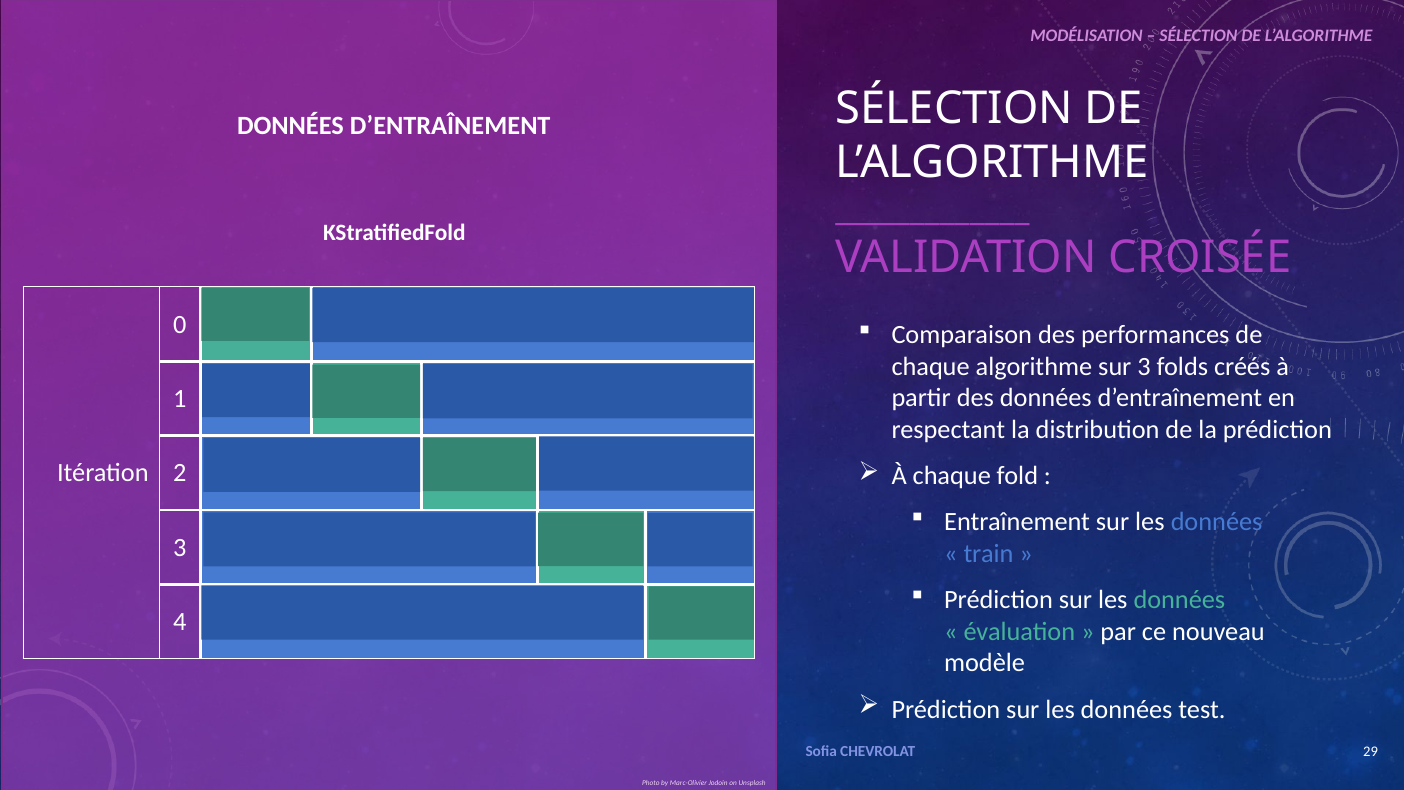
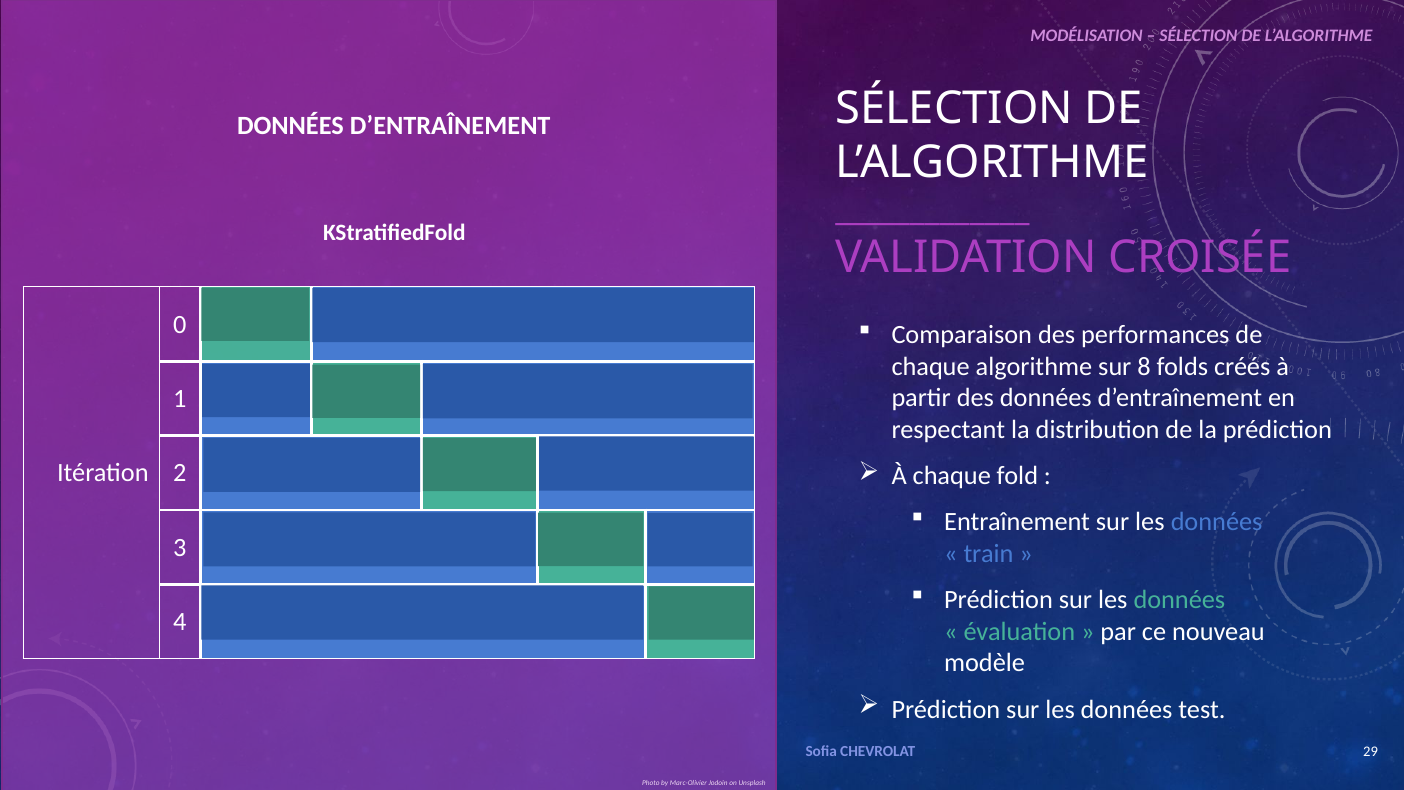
sur 3: 3 -> 8 (1144, 366)
